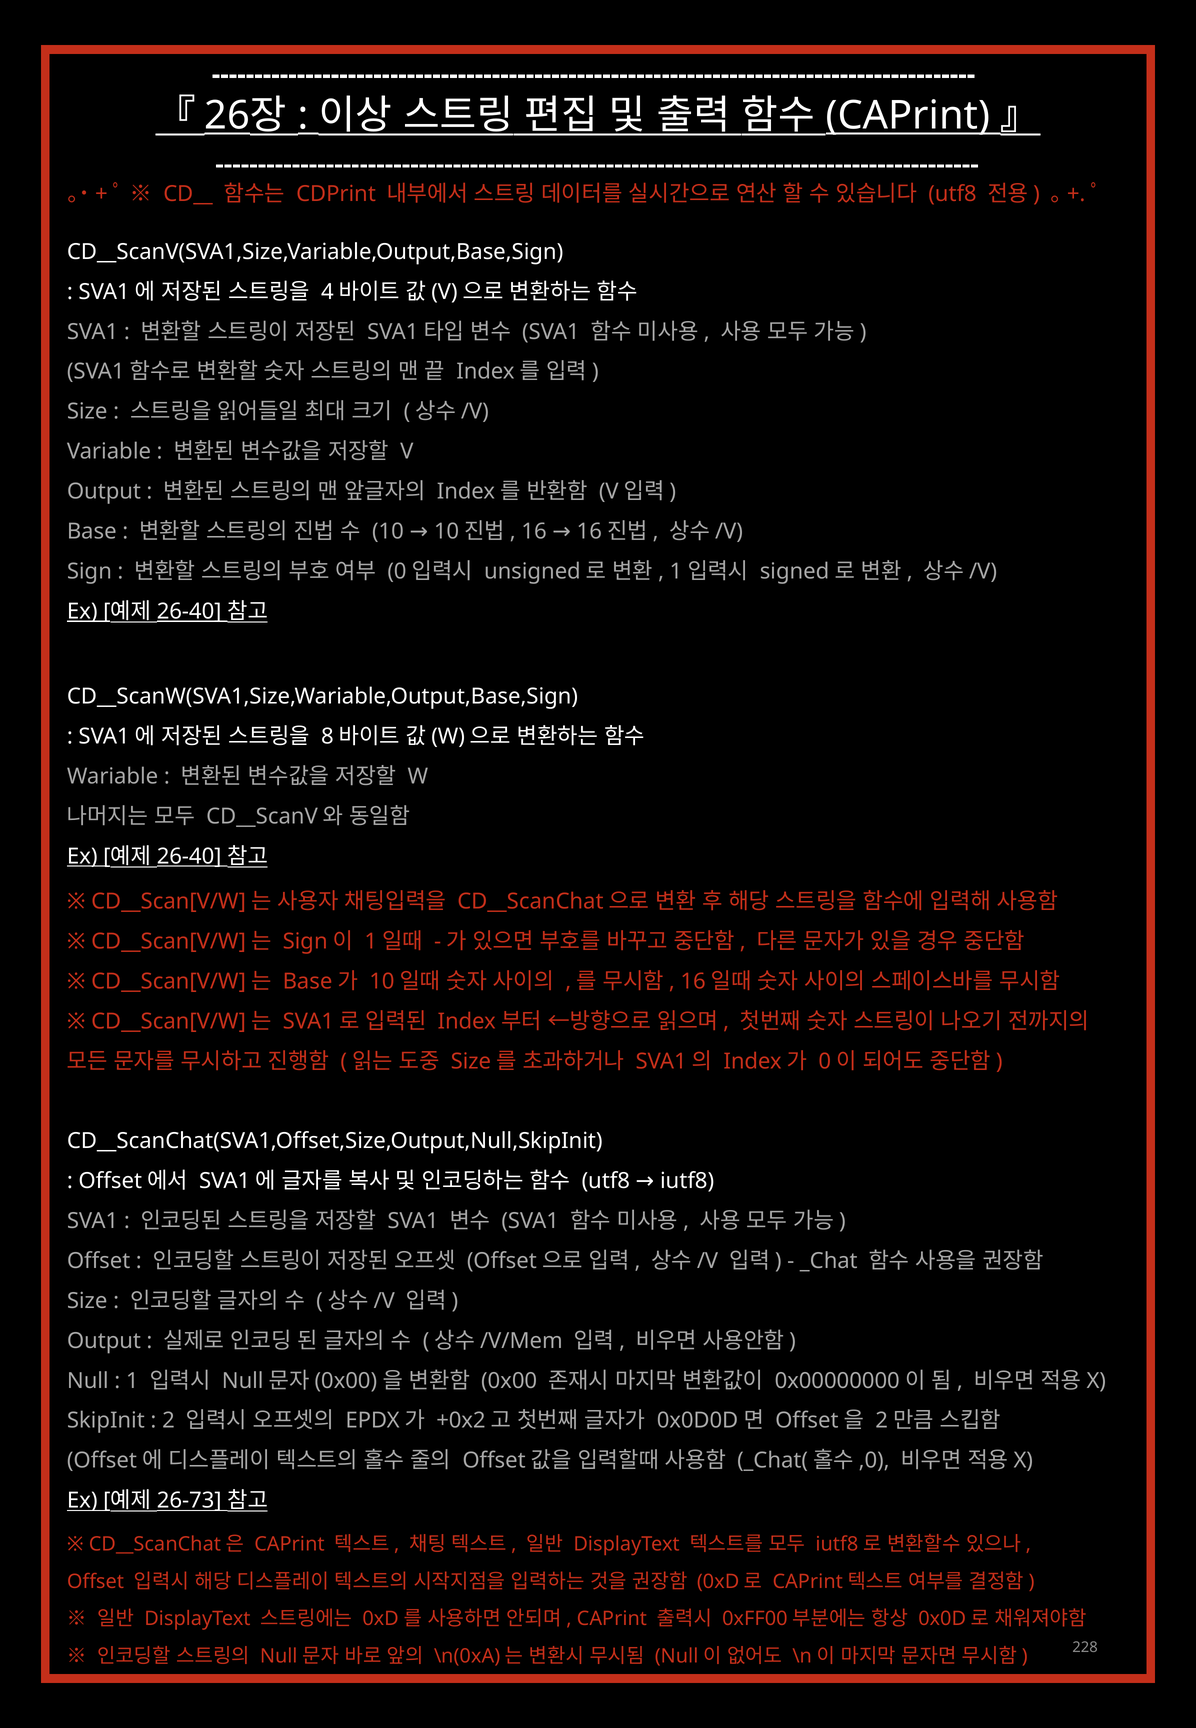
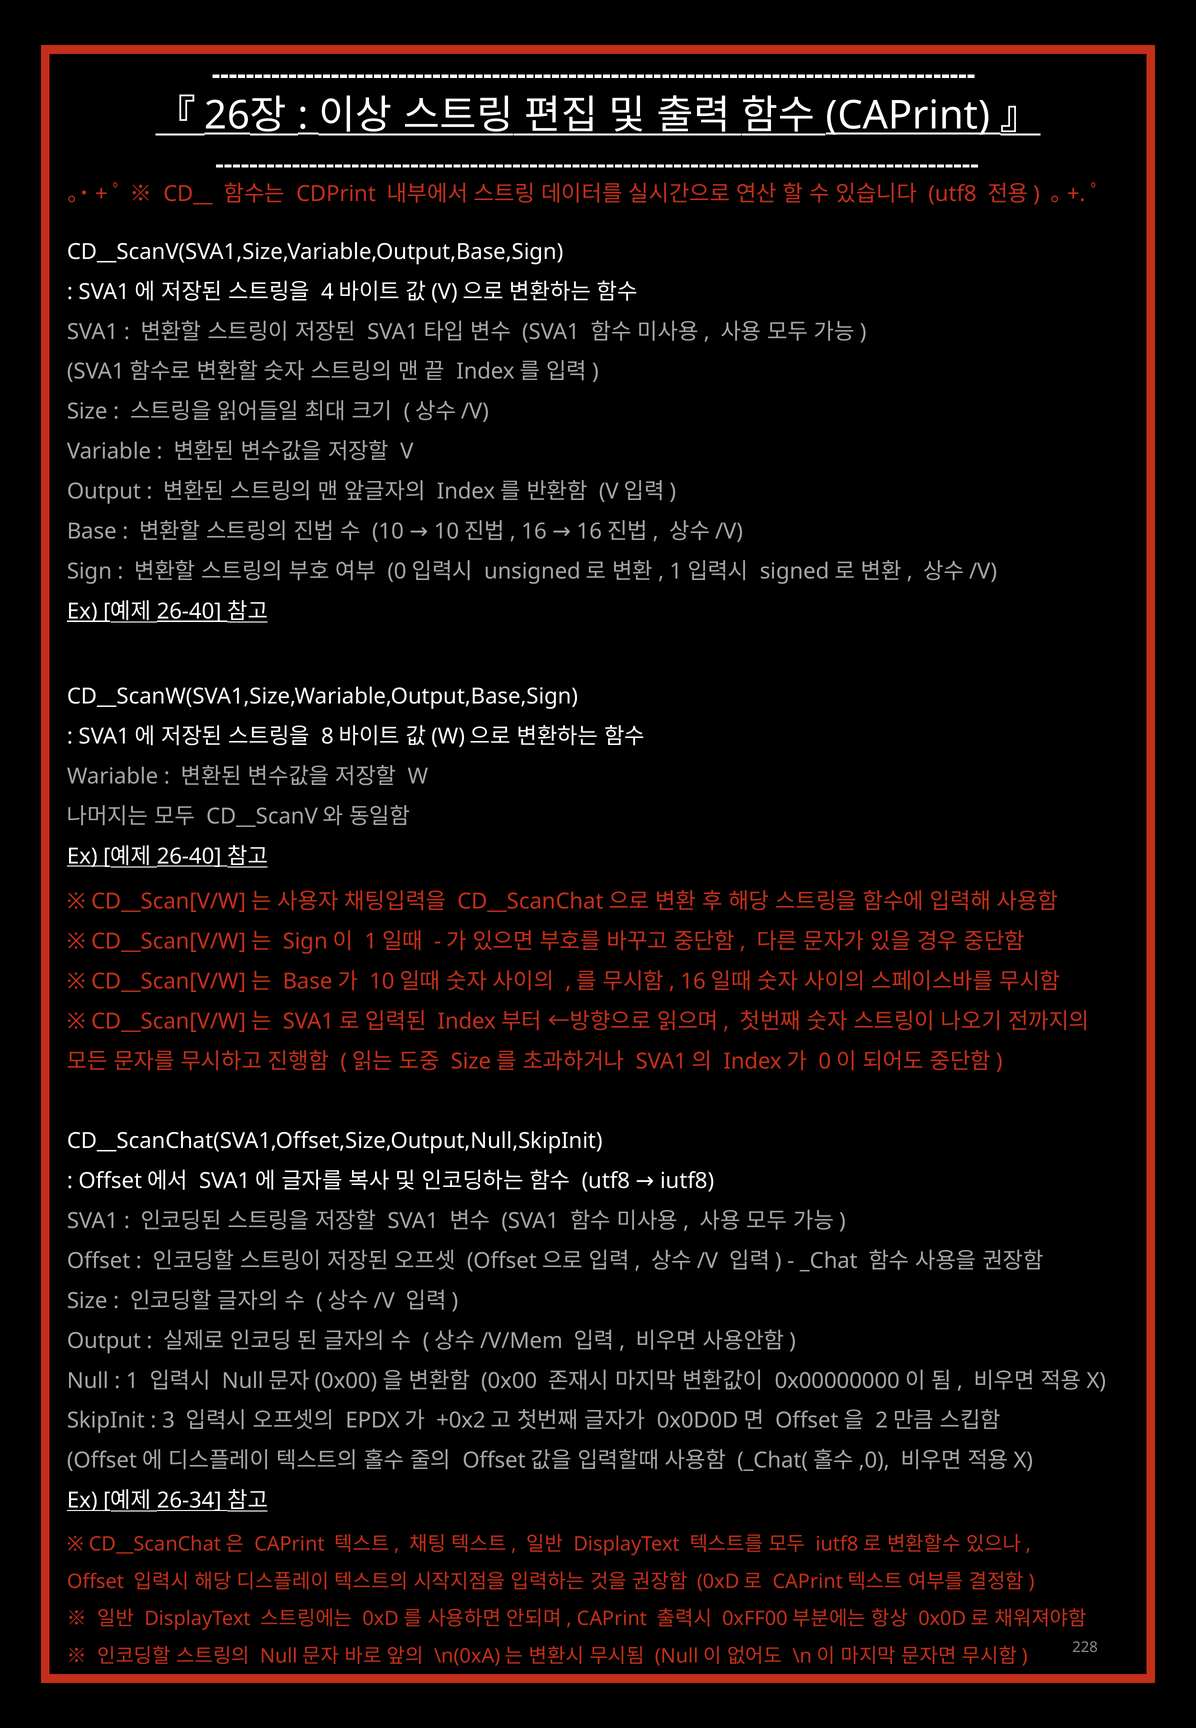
2: 2 -> 3 (168, 1420)
26-73: 26-73 -> 26-34 (189, 1500)
